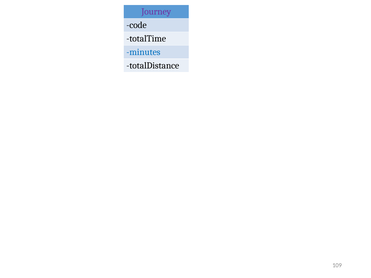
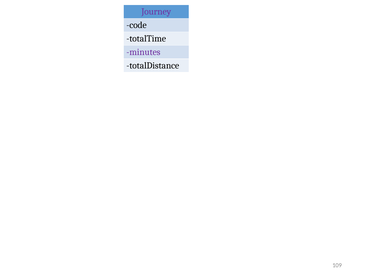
minutes colour: blue -> purple (143, 52)
